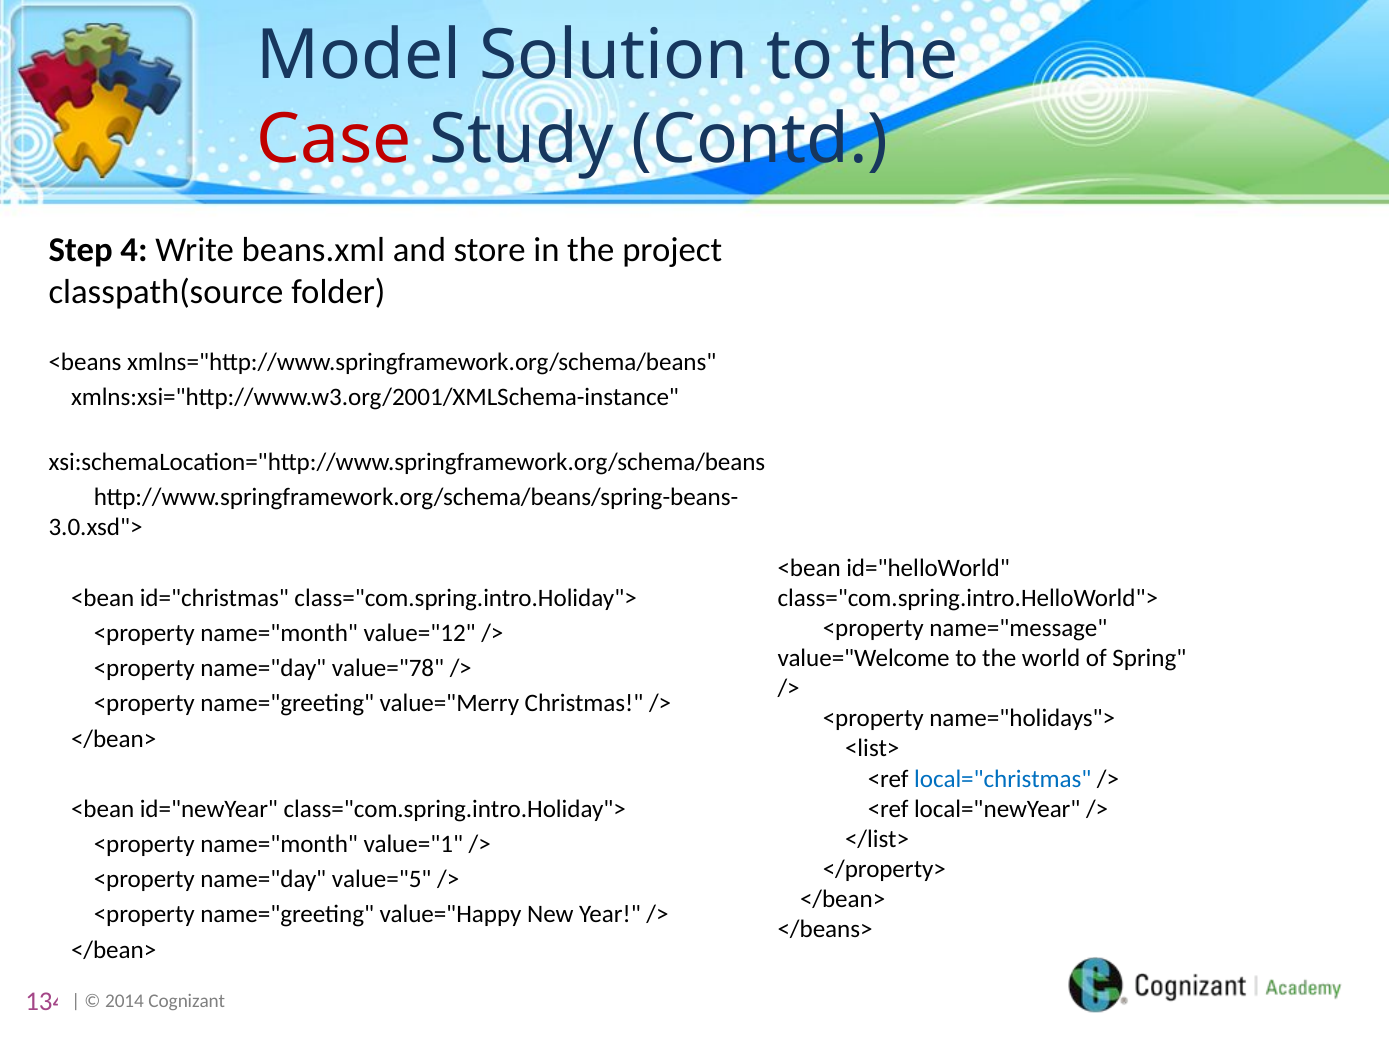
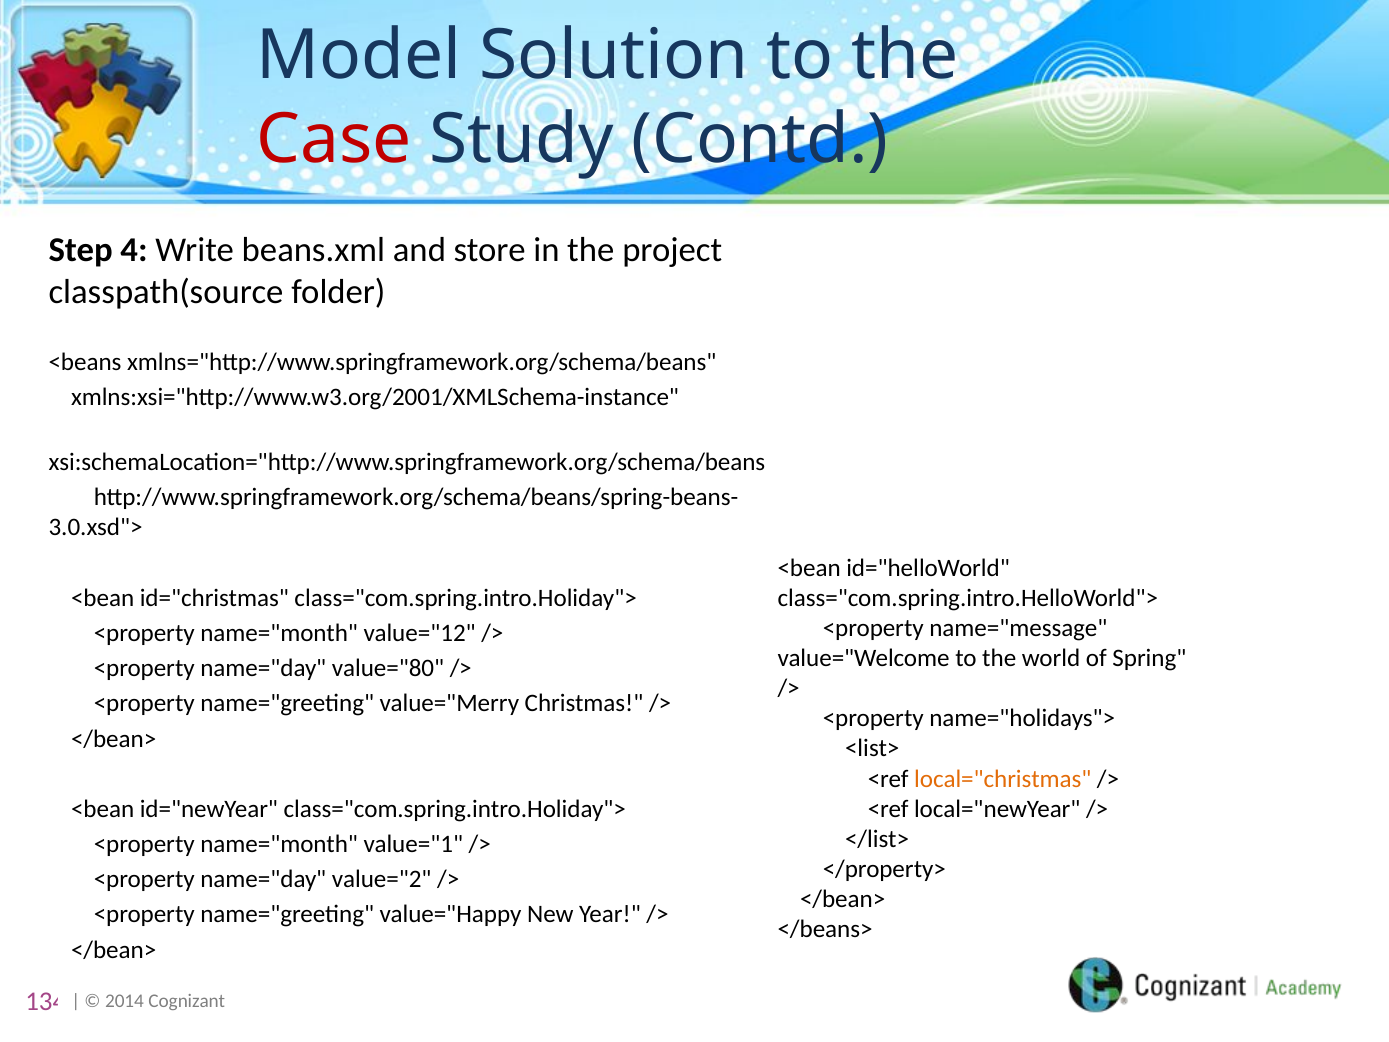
value="78: value="78 -> value="80 (388, 668)
local="christmas colour: blue -> orange (1003, 779)
value="5: value="5 -> value="2 (382, 879)
